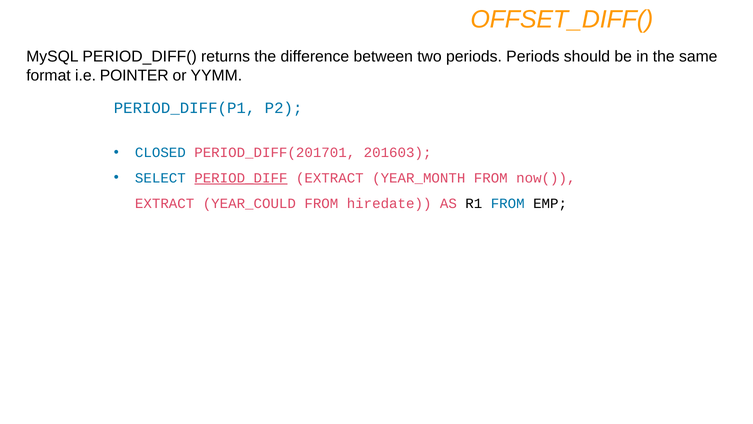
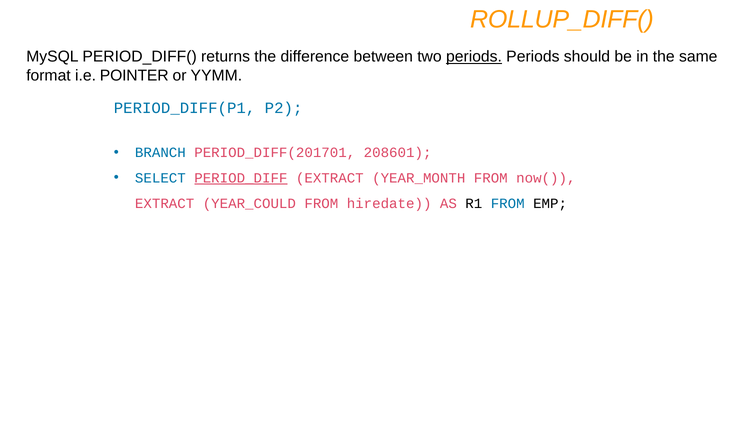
OFFSET_DIFF(: OFFSET_DIFF( -> ROLLUP_DIFF( (562, 20)
periods underline: none -> present (474, 57)
CLOSED: CLOSED -> BRANCH (160, 152)
201603: 201603 -> 208601 (398, 152)
